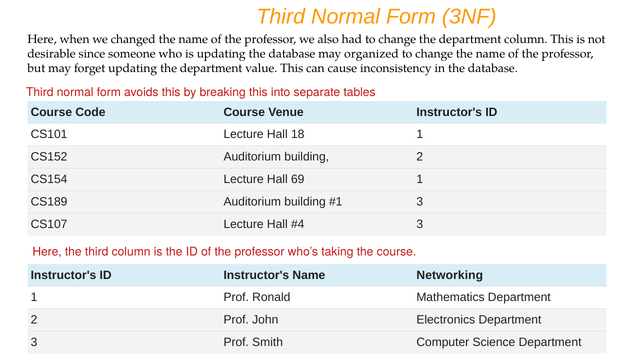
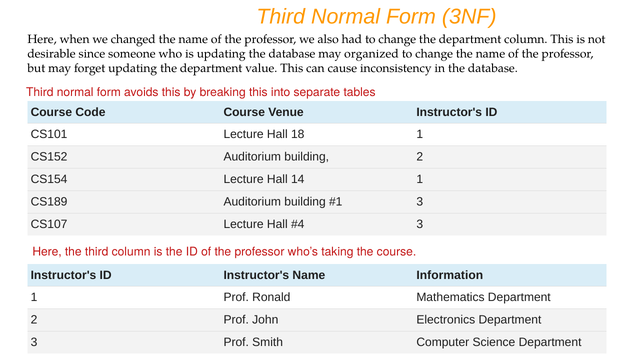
69: 69 -> 14 (298, 179)
Networking: Networking -> Information (450, 275)
